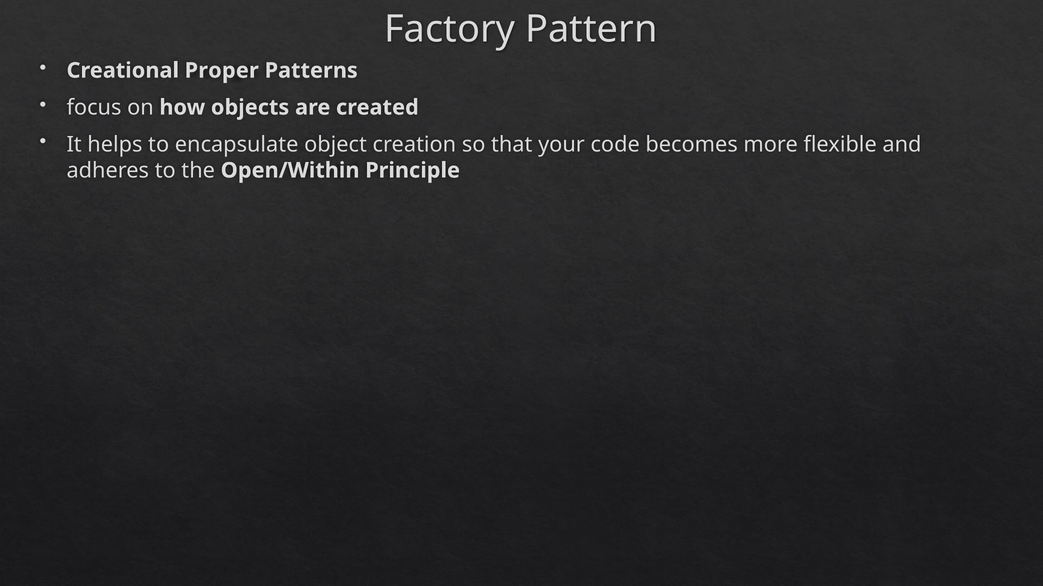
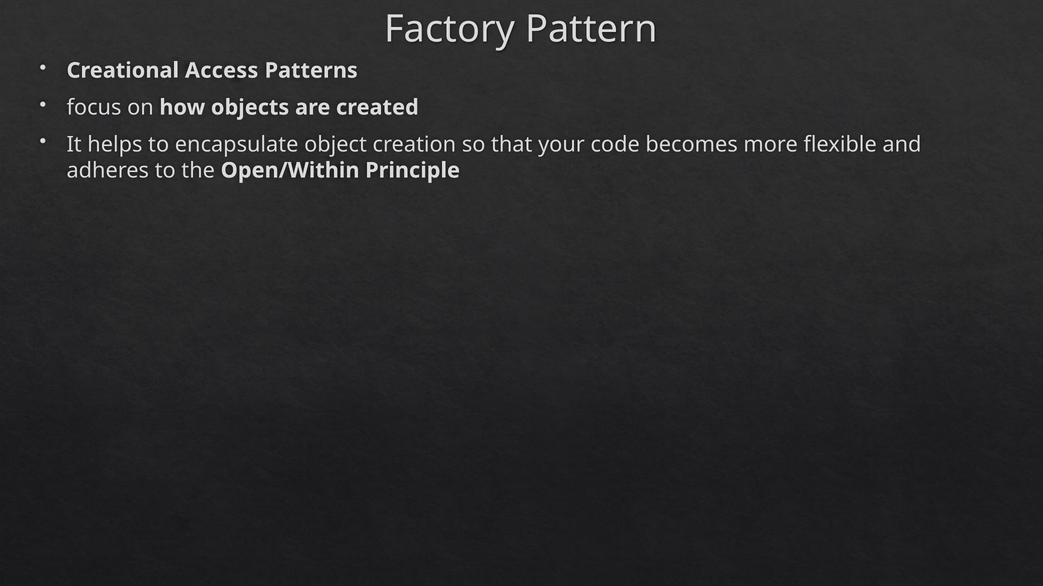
Proper: Proper -> Access (222, 71)
